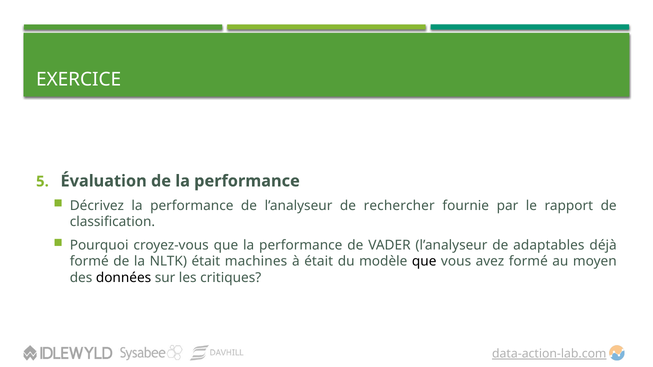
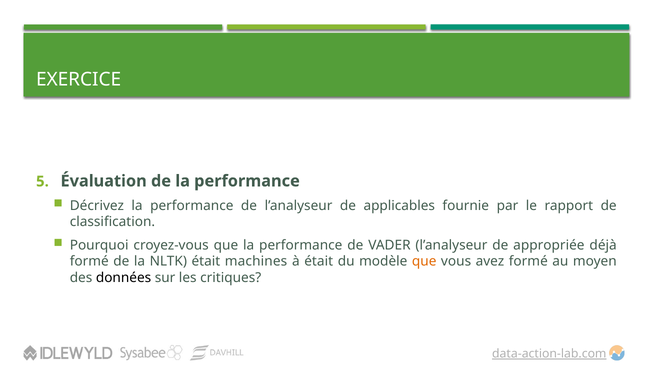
rechercher: rechercher -> applicables (399, 206)
adaptables: adaptables -> appropriée (549, 245)
que colour: black -> orange (424, 262)
